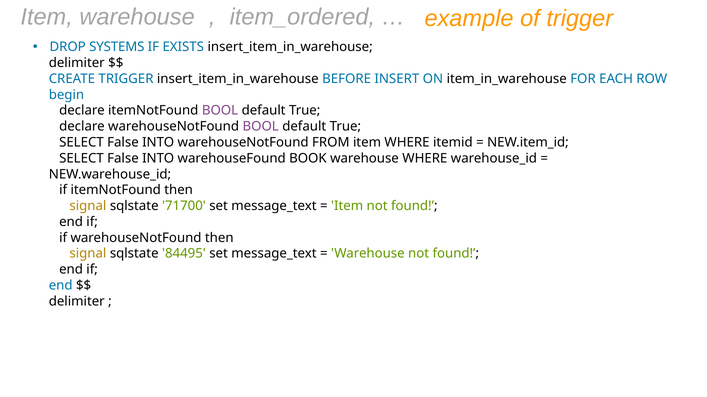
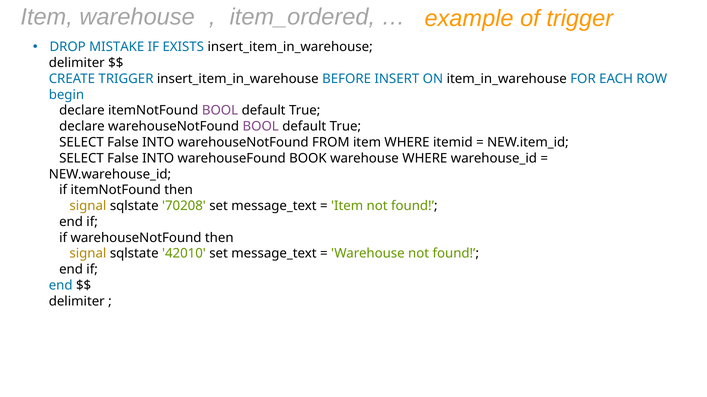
SYSTEMS: SYSTEMS -> MISTAKE (117, 47)
71700: 71700 -> 70208 (184, 206)
84495: 84495 -> 42010 (184, 254)
